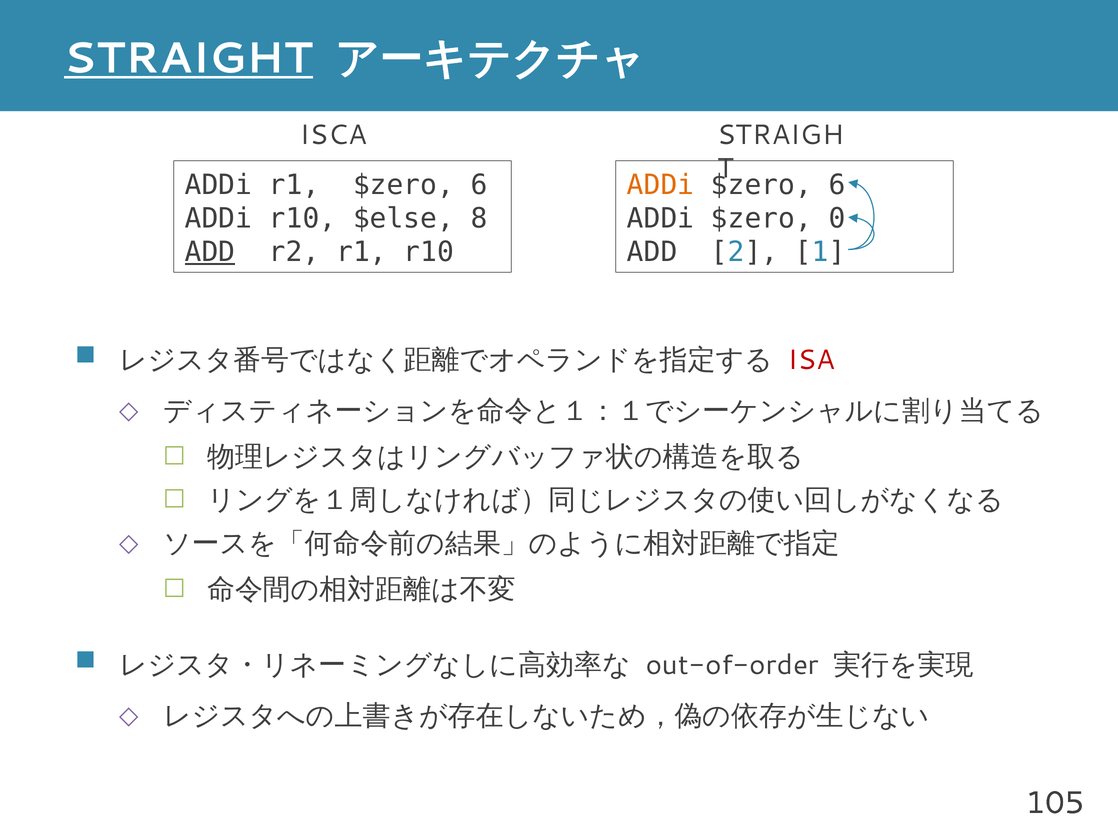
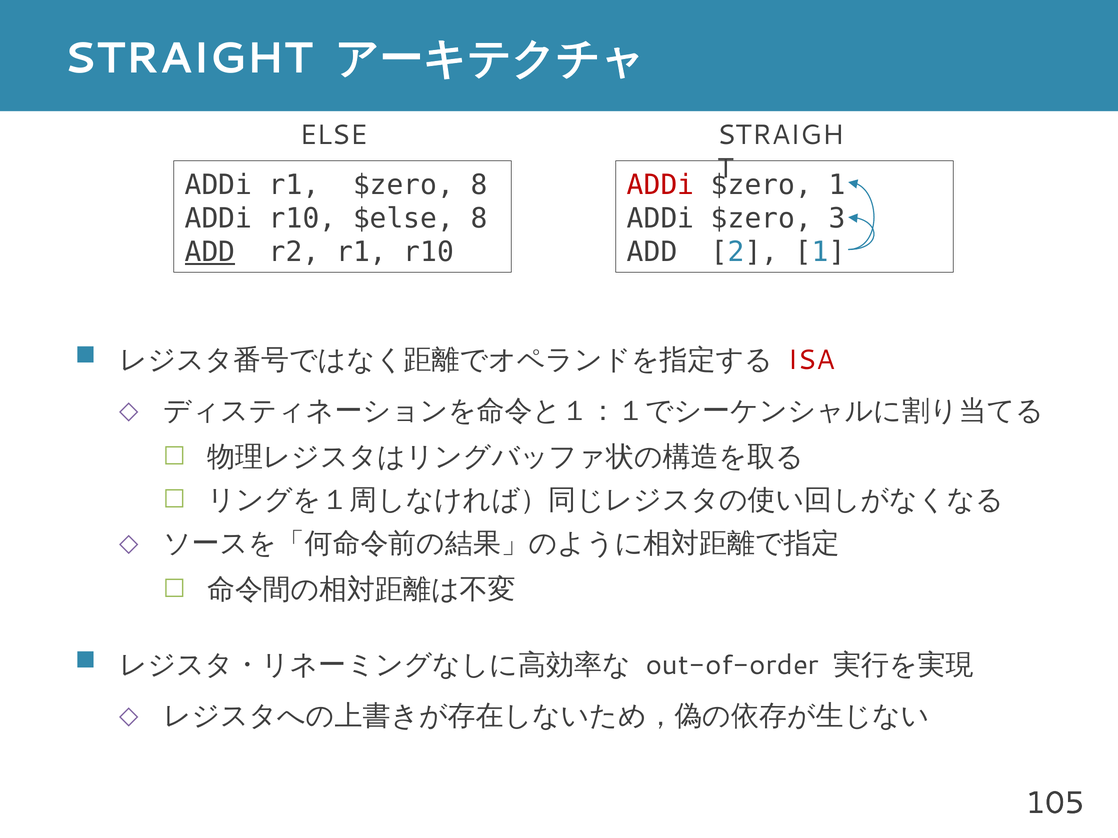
STRAIGHT underline: present -> none (188, 59)
ISCA: ISCA -> ELSE (334, 135)
r1 $zero 6: 6 -> 8 (479, 185)
ADDi colour: orange -> red (661, 185)
6: 6 -> 1 (837, 185)
0: 0 -> 3 (837, 219)
